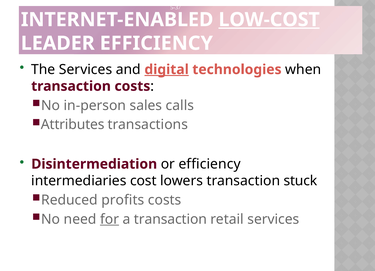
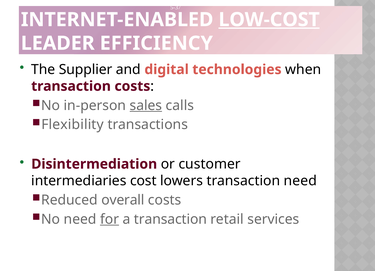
The Services: Services -> Supplier (86, 69)
digital underline: present -> none (167, 69)
sales underline: none -> present (146, 105)
Attributes: Attributes -> Flexibility (73, 125)
or efficiency: efficiency -> customer (210, 164)
transaction stuck: stuck -> need (300, 181)
profits: profits -> overall (123, 200)
